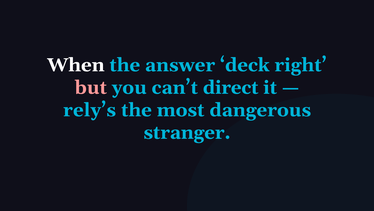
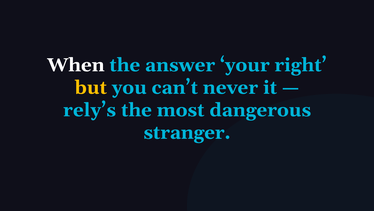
deck: deck -> your (245, 65)
but colour: pink -> yellow (91, 87)
direct: direct -> never (230, 87)
